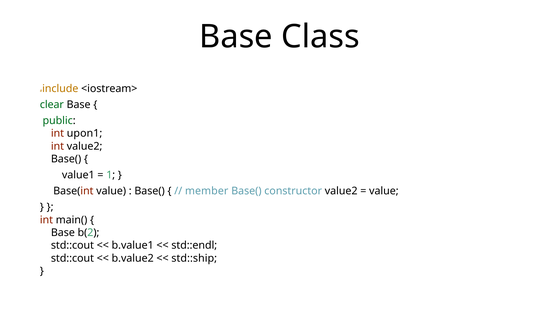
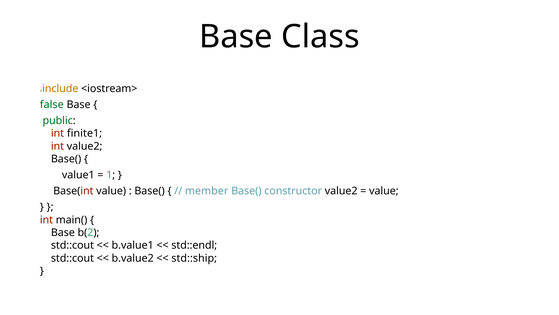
clear: clear -> false (52, 104)
upon1: upon1 -> finite1 (85, 133)
